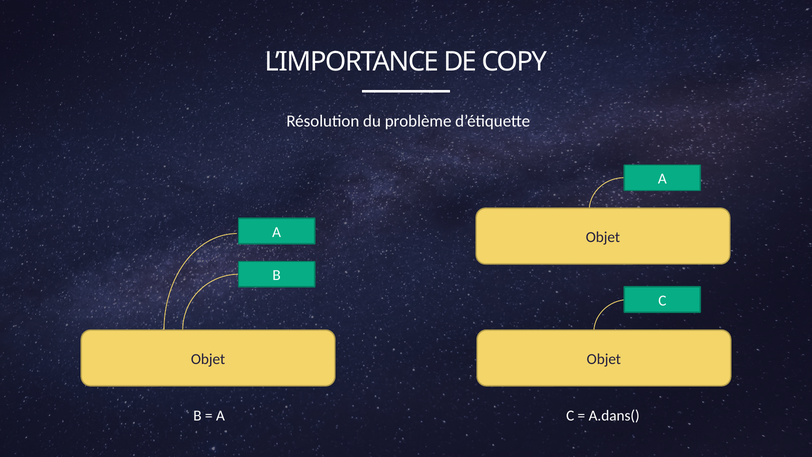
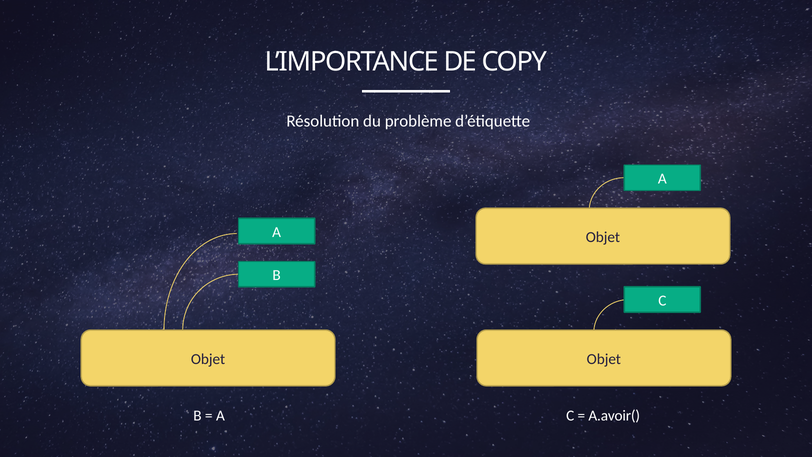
A.dans(: A.dans( -> A.avoir( (614, 415)
